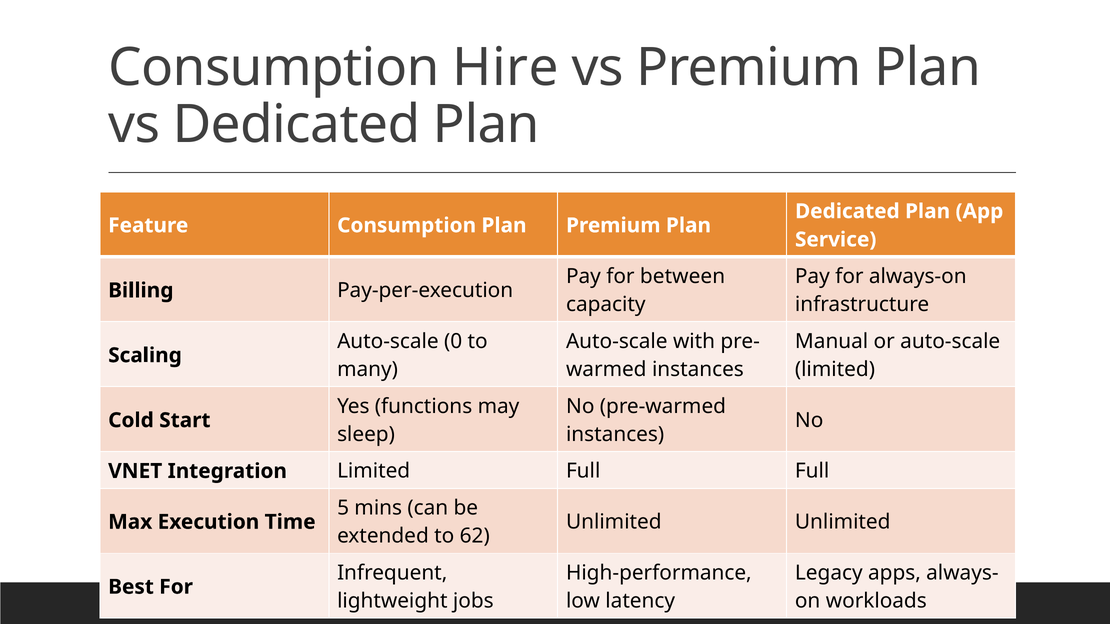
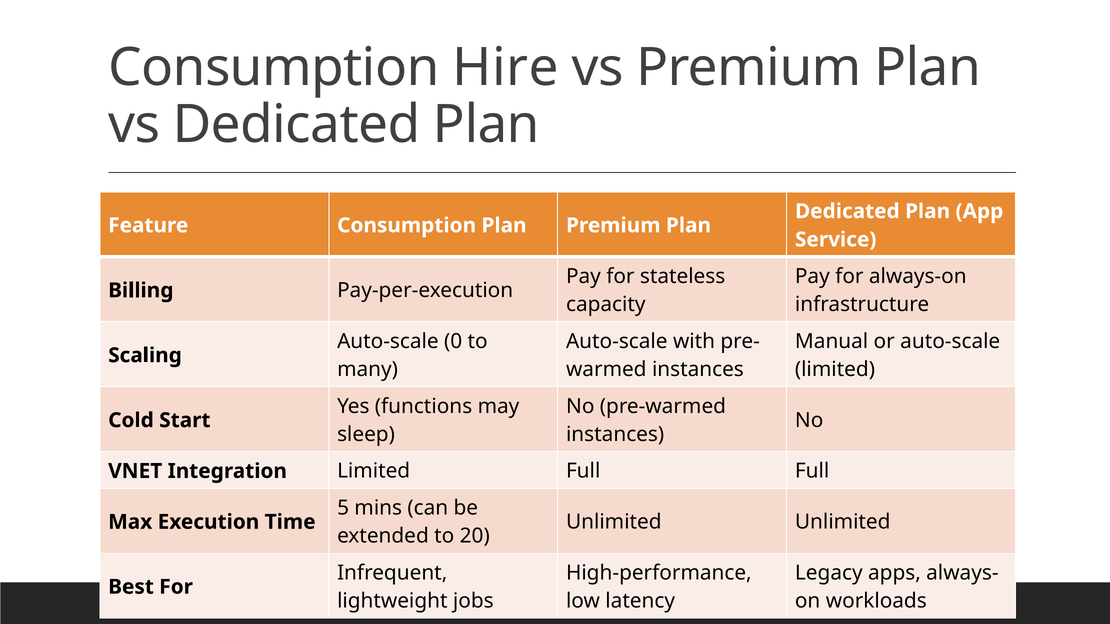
between: between -> stateless (683, 276)
62: 62 -> 20 (475, 536)
